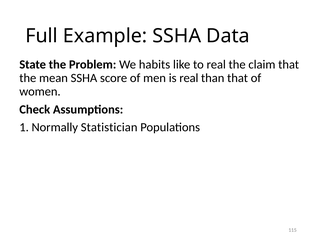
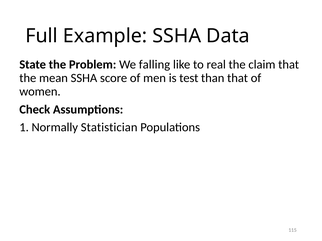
habits: habits -> falling (154, 65)
is real: real -> test (189, 78)
